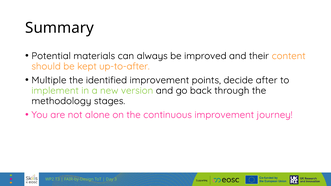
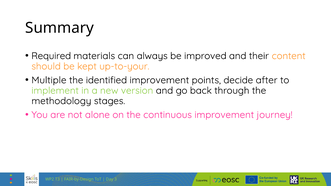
Potential: Potential -> Required (51, 56)
up-to-after: up-to-after -> up-to-your (124, 66)
